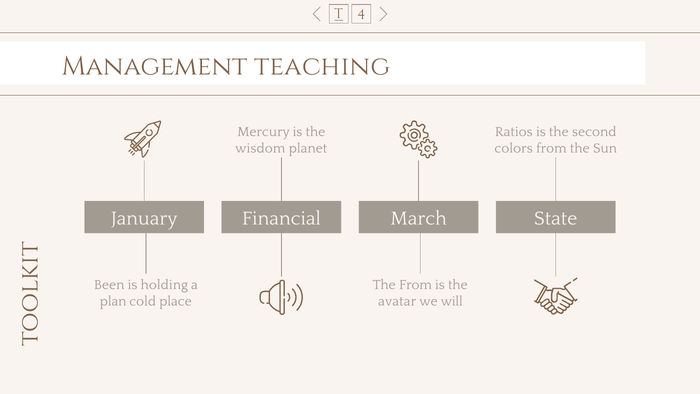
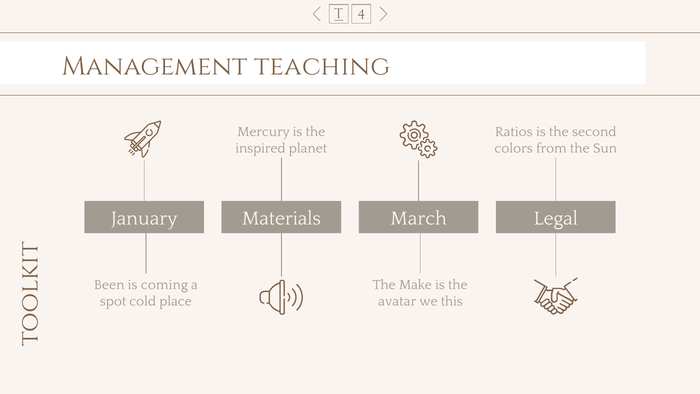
wisdom: wisdom -> inspired (260, 148)
Financial: Financial -> Materials (281, 218)
State: State -> Legal (556, 218)
holding: holding -> coming (164, 285)
The From: From -> Make (416, 285)
plan: plan -> spot (113, 301)
will: will -> this (452, 301)
